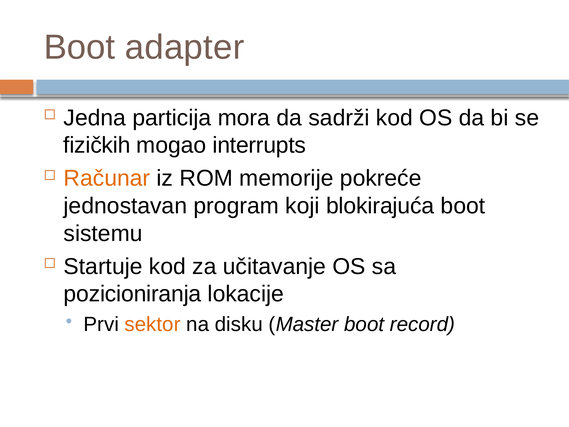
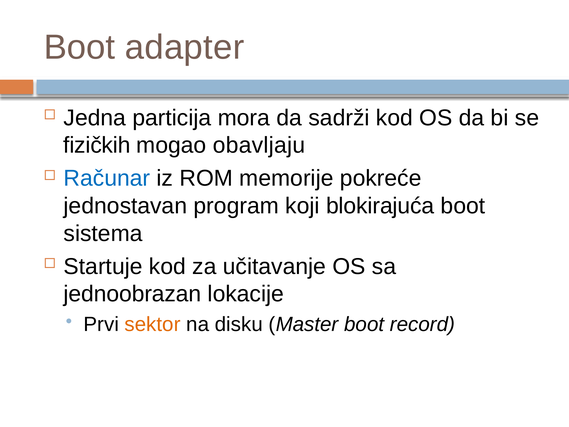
interrupts: interrupts -> obavljaju (259, 145)
Računar colour: orange -> blue (107, 178)
sistemu: sistemu -> sistema (103, 233)
pozicioniranja: pozicioniranja -> jednoobrazan (132, 294)
